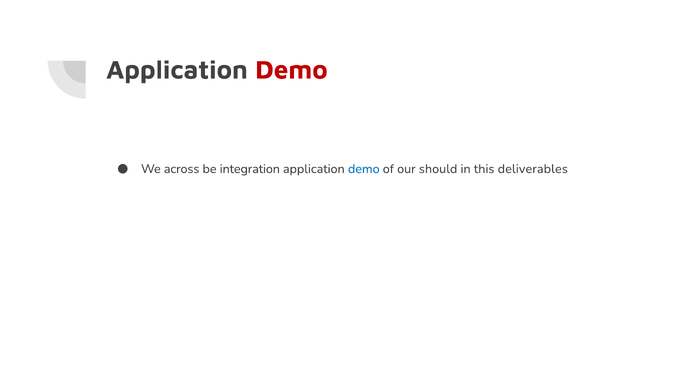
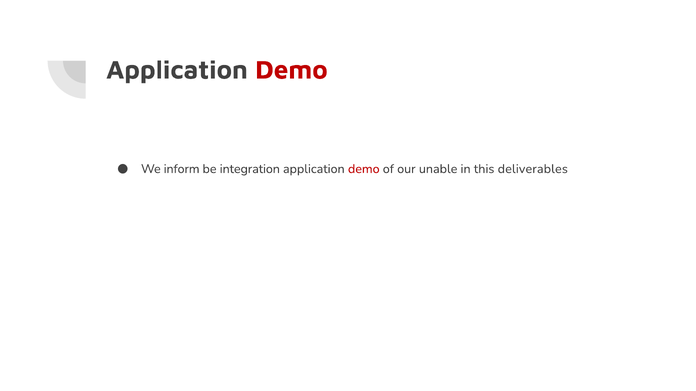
across: across -> inform (182, 169)
demo colour: blue -> red (364, 169)
should: should -> unable (438, 169)
